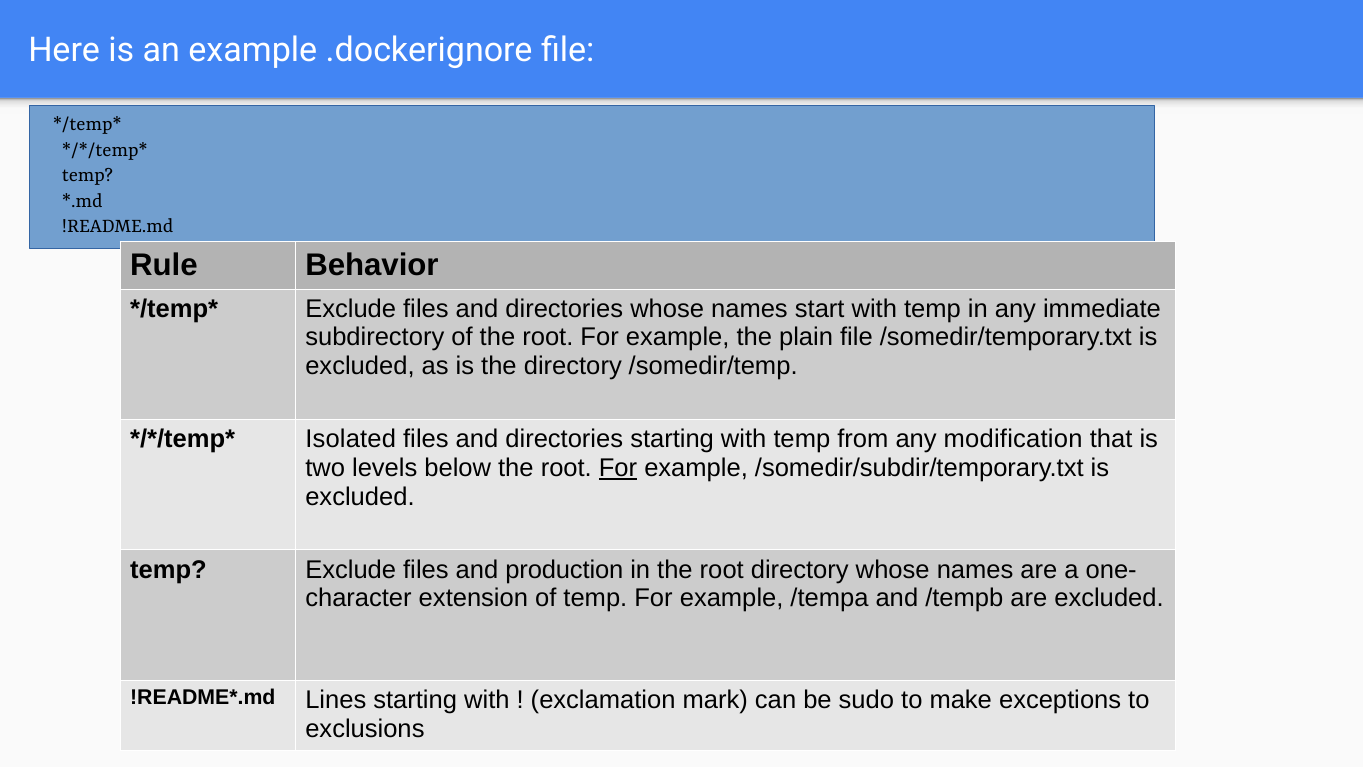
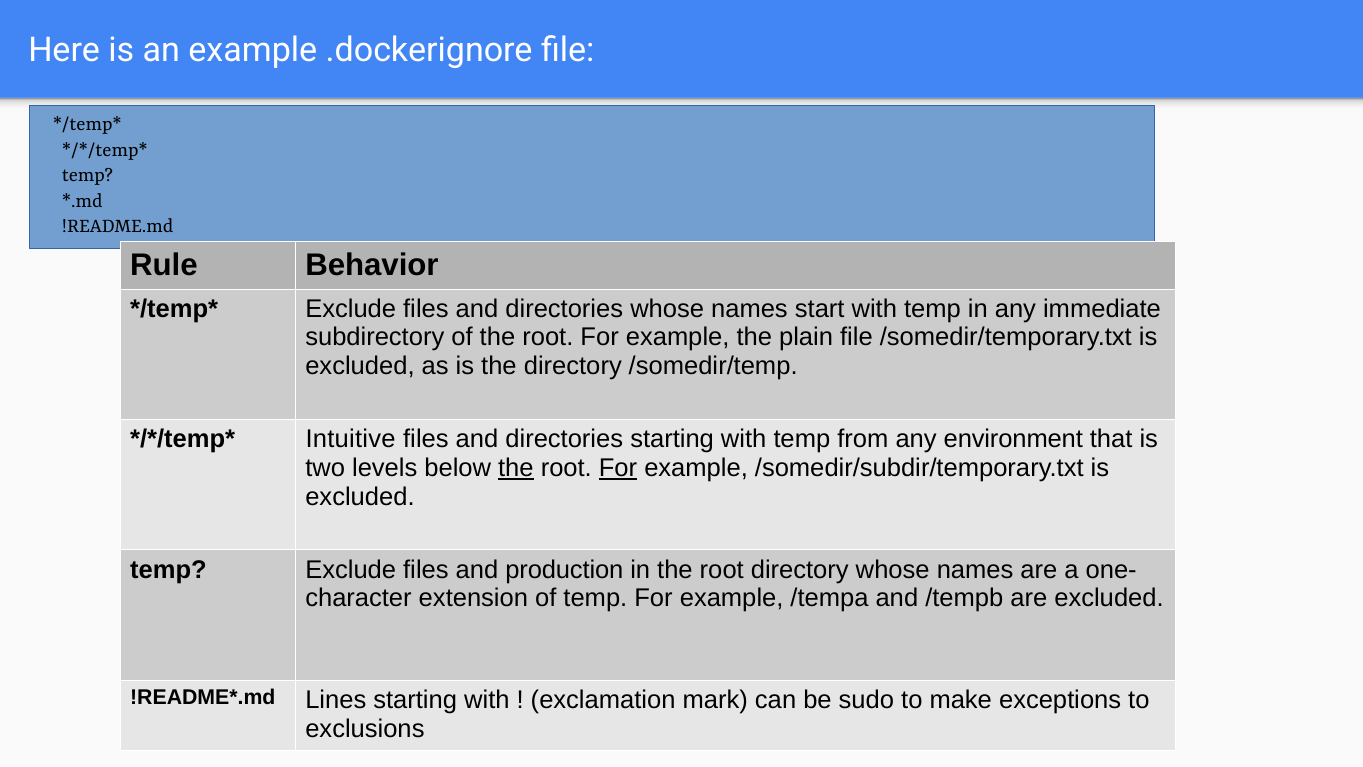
Isolated: Isolated -> Intuitive (351, 439)
modification: modification -> environment (1013, 439)
the underline: none -> present (516, 468)
